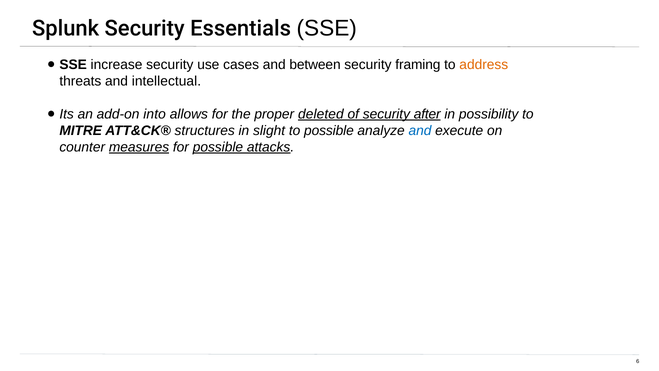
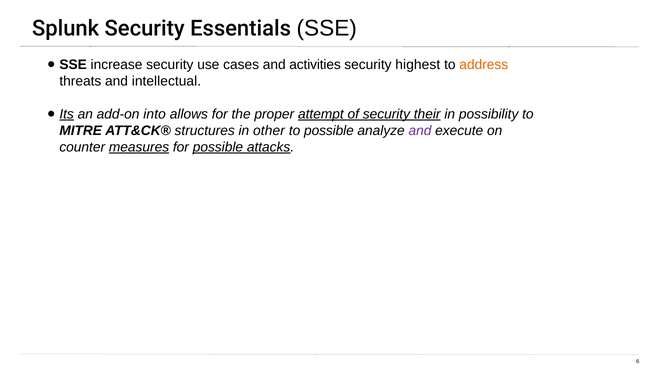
between: between -> activities (315, 65)
framing: framing -> highest (418, 65)
Its underline: none -> present (67, 114)
deleted: deleted -> attempt (321, 114)
after: after -> their (427, 114)
slight: slight -> other (269, 130)
and colour: blue -> purple (420, 130)
